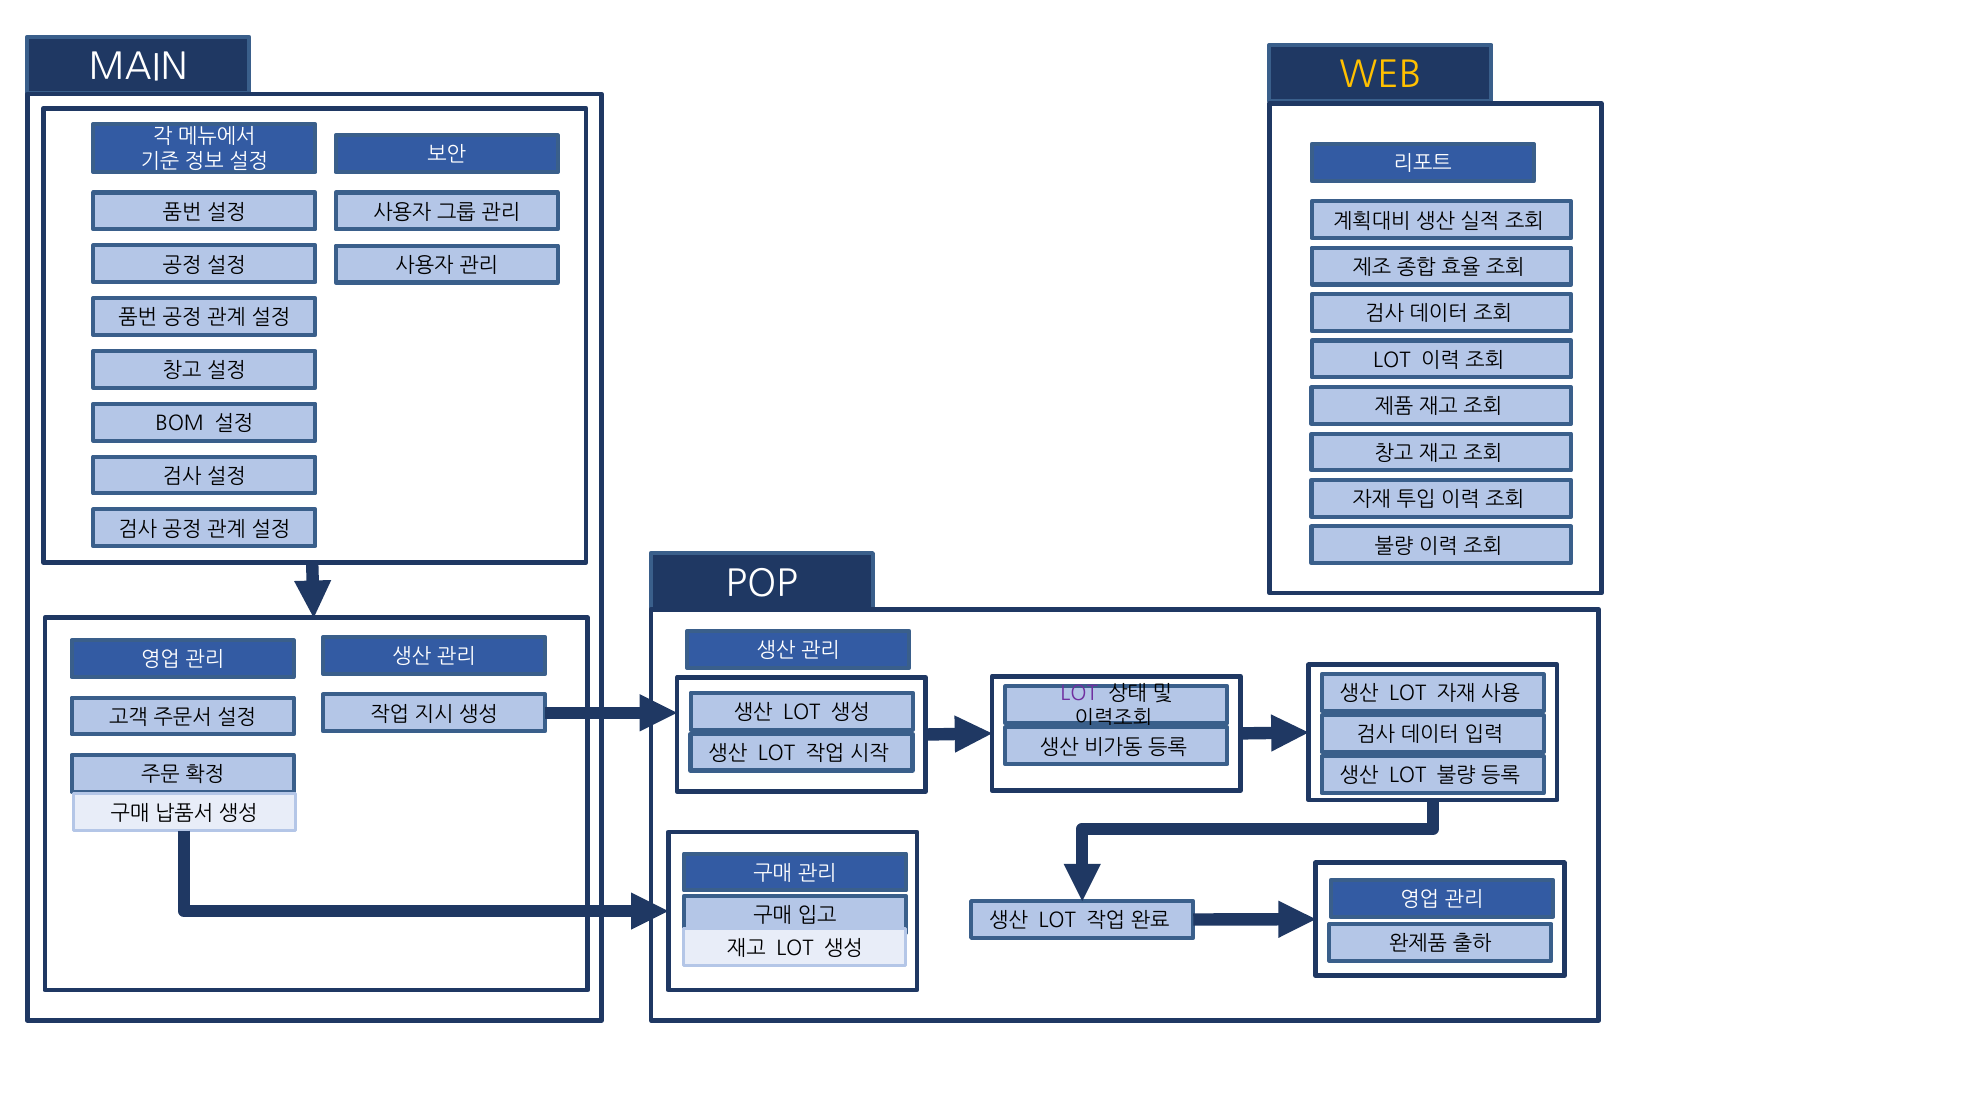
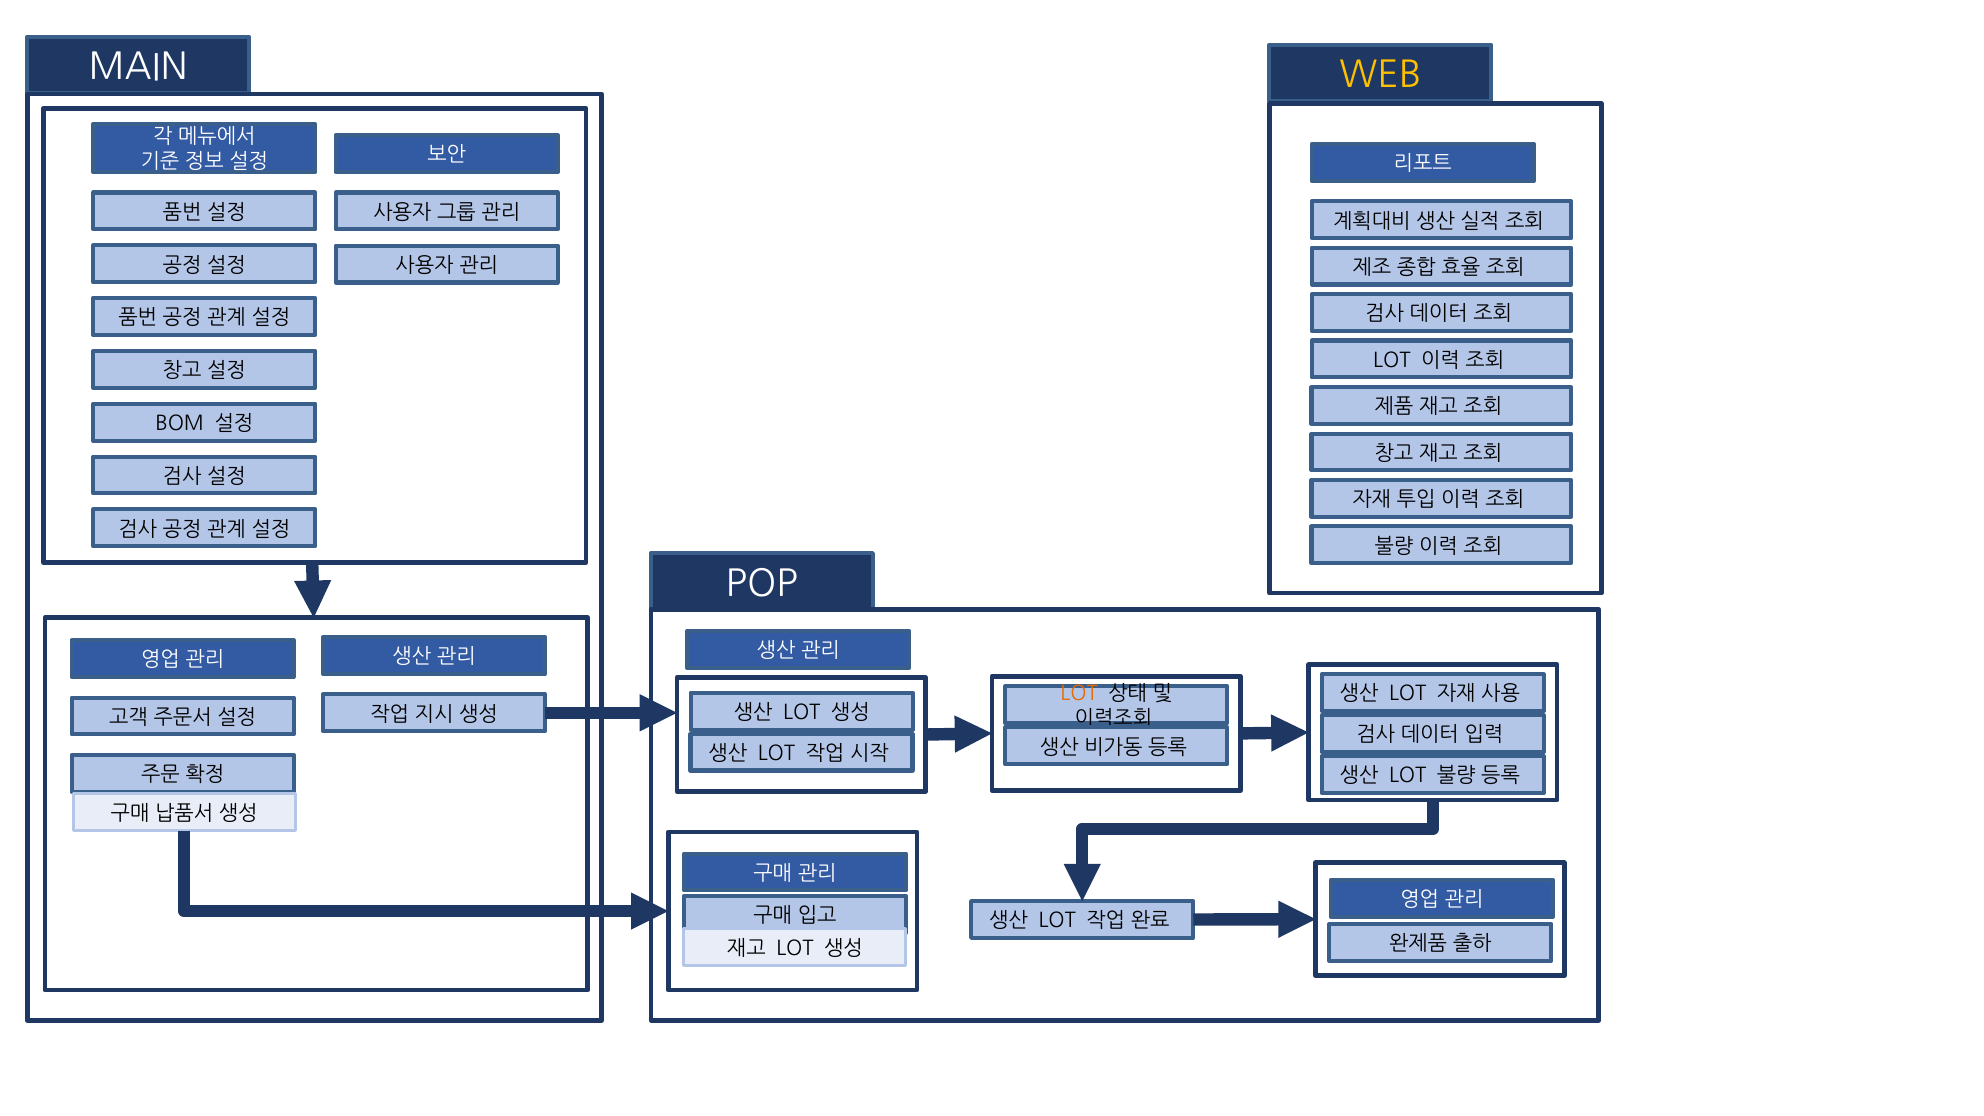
LOT colour: purple -> orange (1079, 694)
